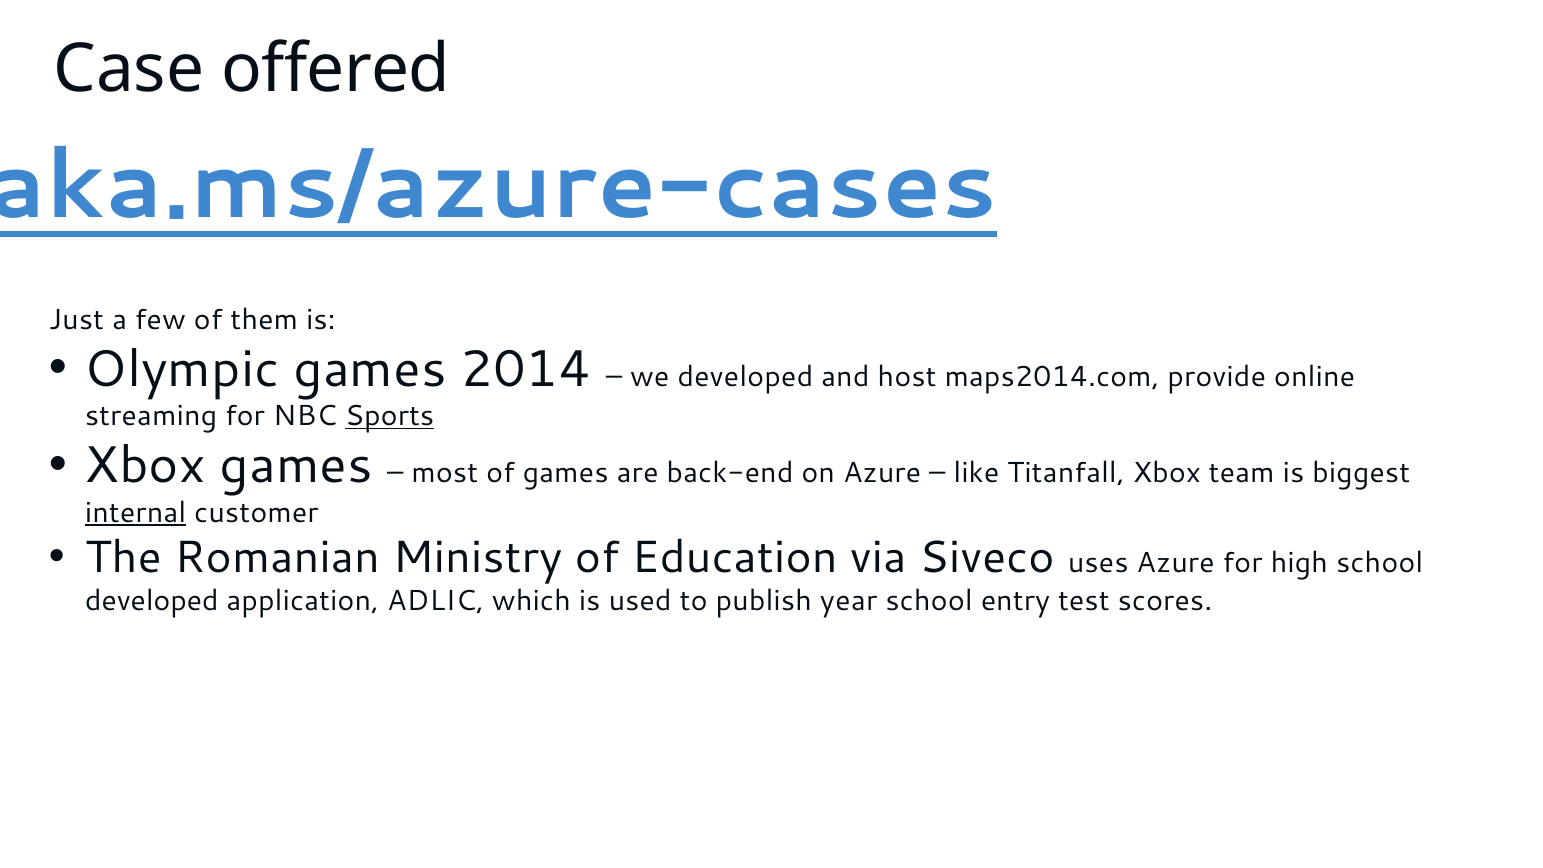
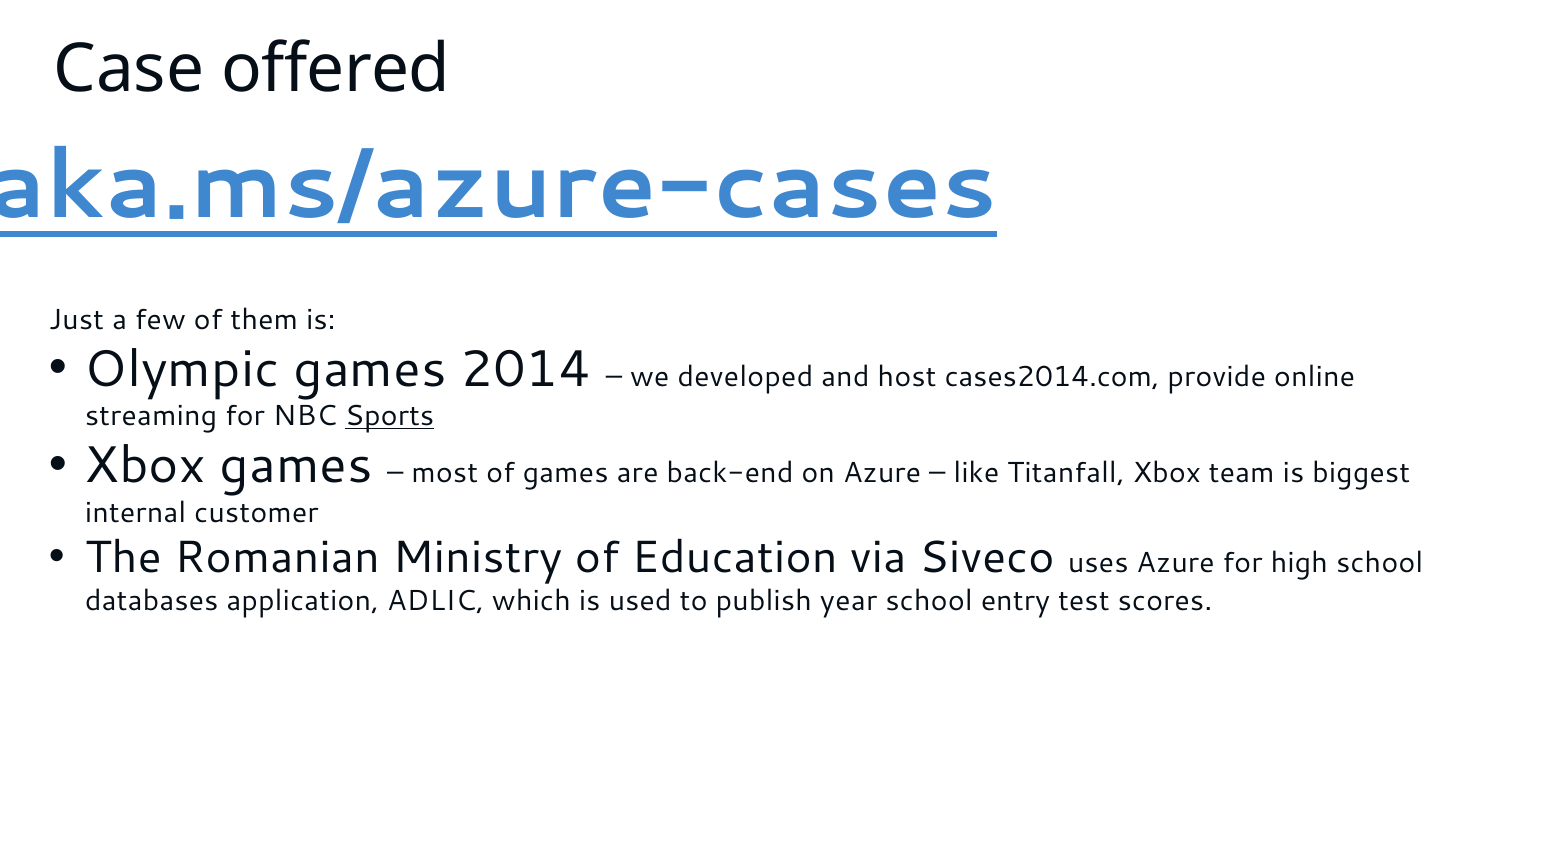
maps2014.com: maps2014.com -> cases2014.com (1052, 377)
internal underline: present -> none (136, 512)
developed: developed -> databases (152, 601)
